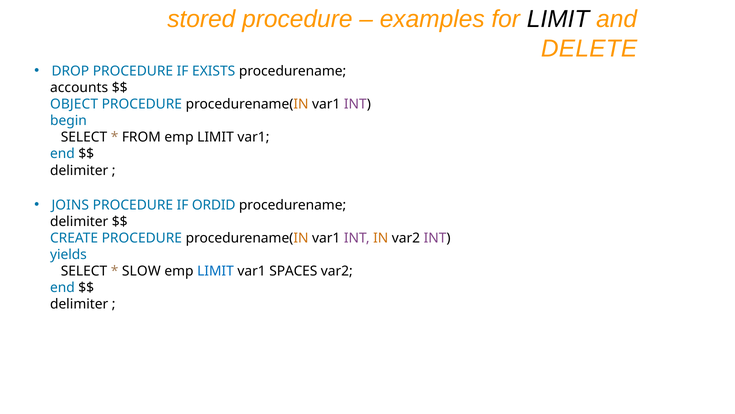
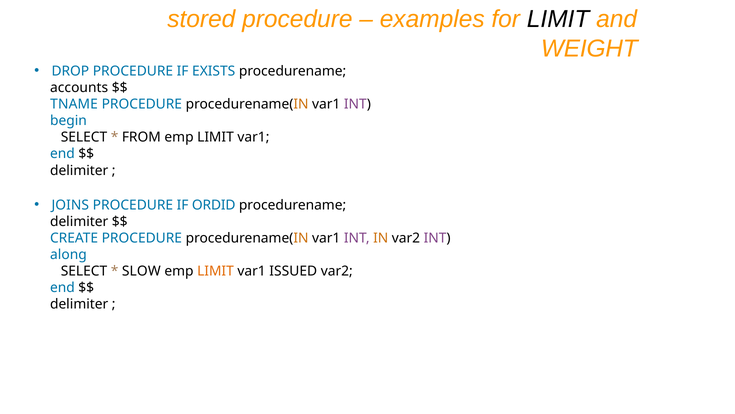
DELETE: DELETE -> WEIGHT (589, 49)
OBJECT: OBJECT -> TNAME (74, 104)
yields: yields -> along (68, 254)
LIMIT colour: blue -> orange (215, 271)
SPACES: SPACES -> ISSUED (293, 271)
